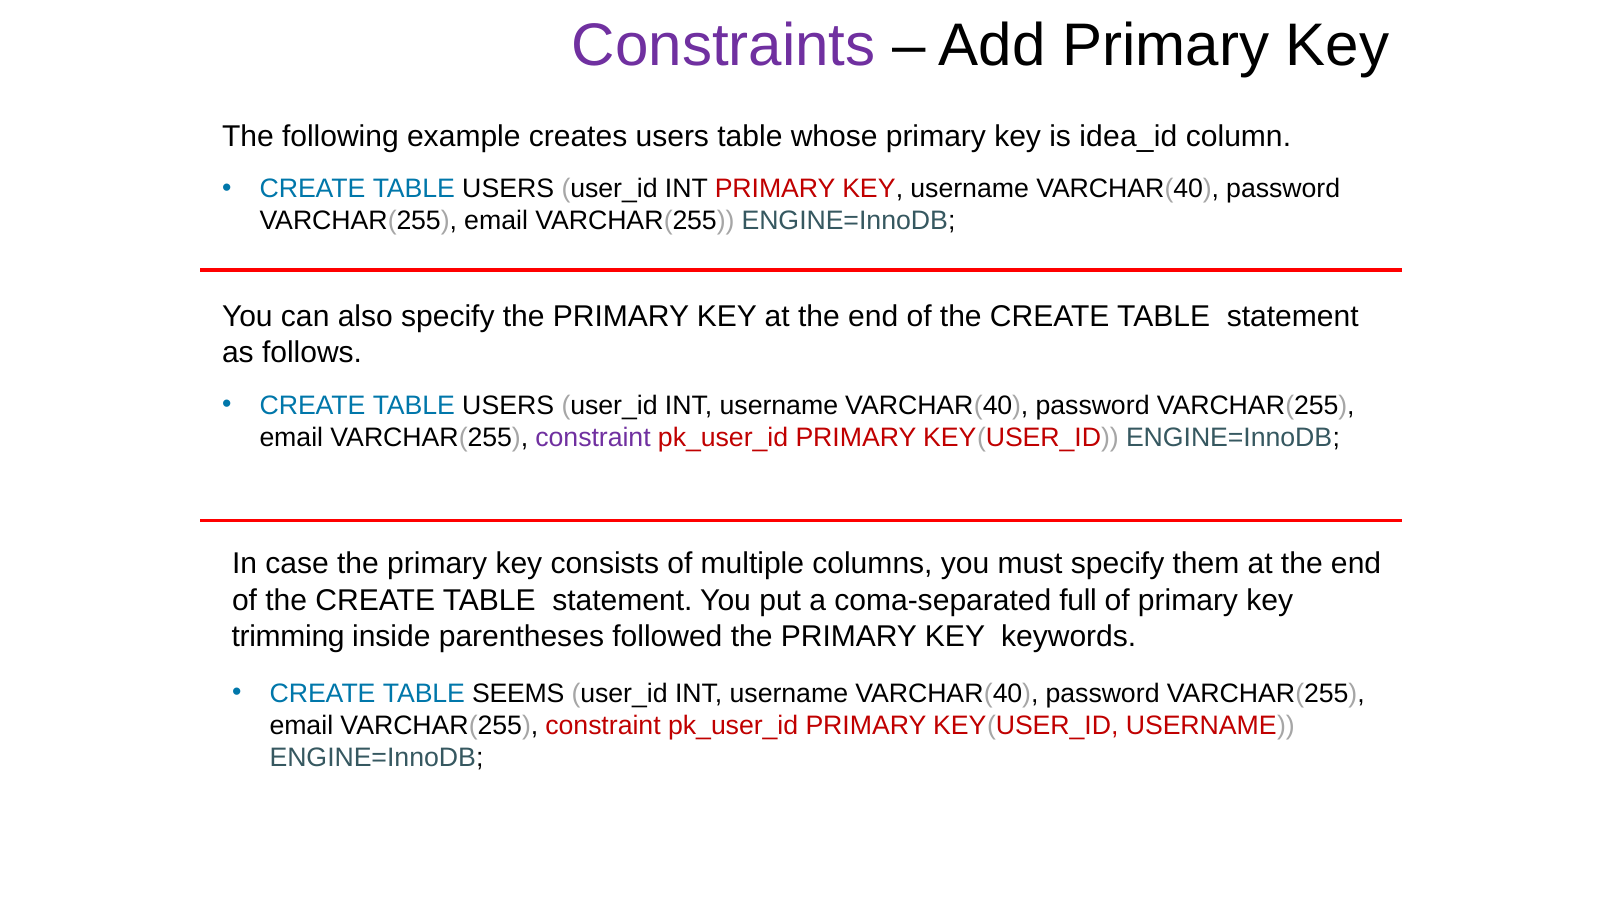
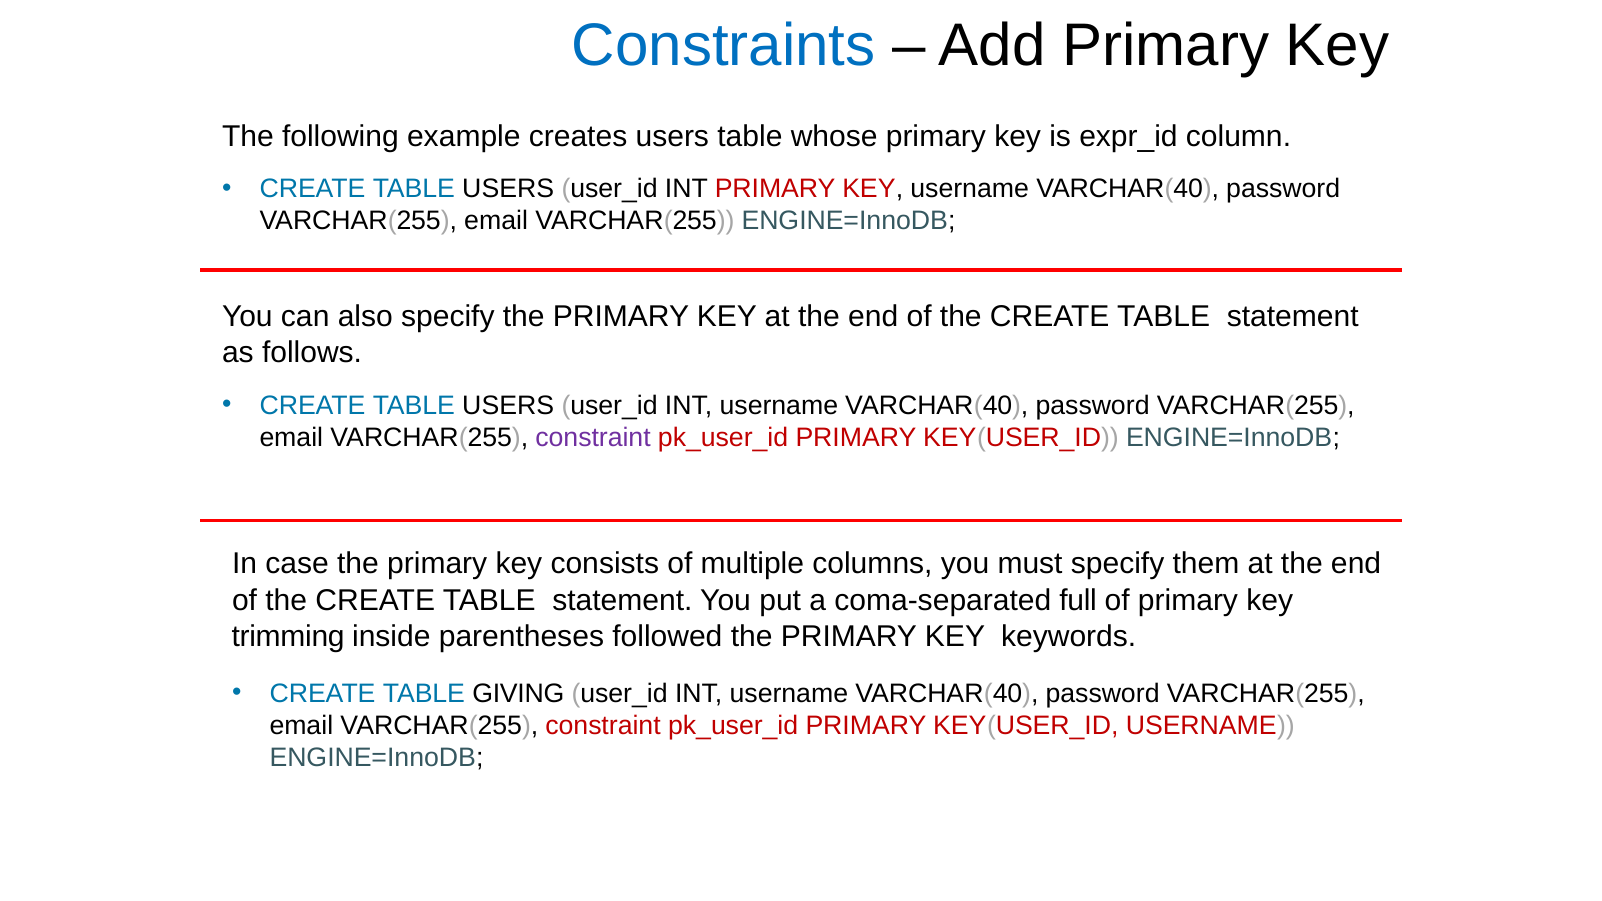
Constraints colour: purple -> blue (724, 46)
idea_id: idea_id -> expr_id (1128, 136)
SEEMS: SEEMS -> GIVING (518, 694)
